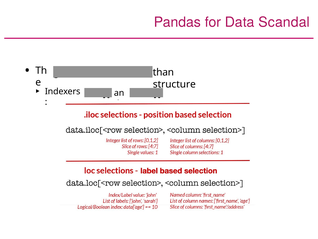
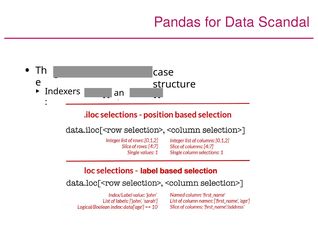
than: than -> case (163, 72)
